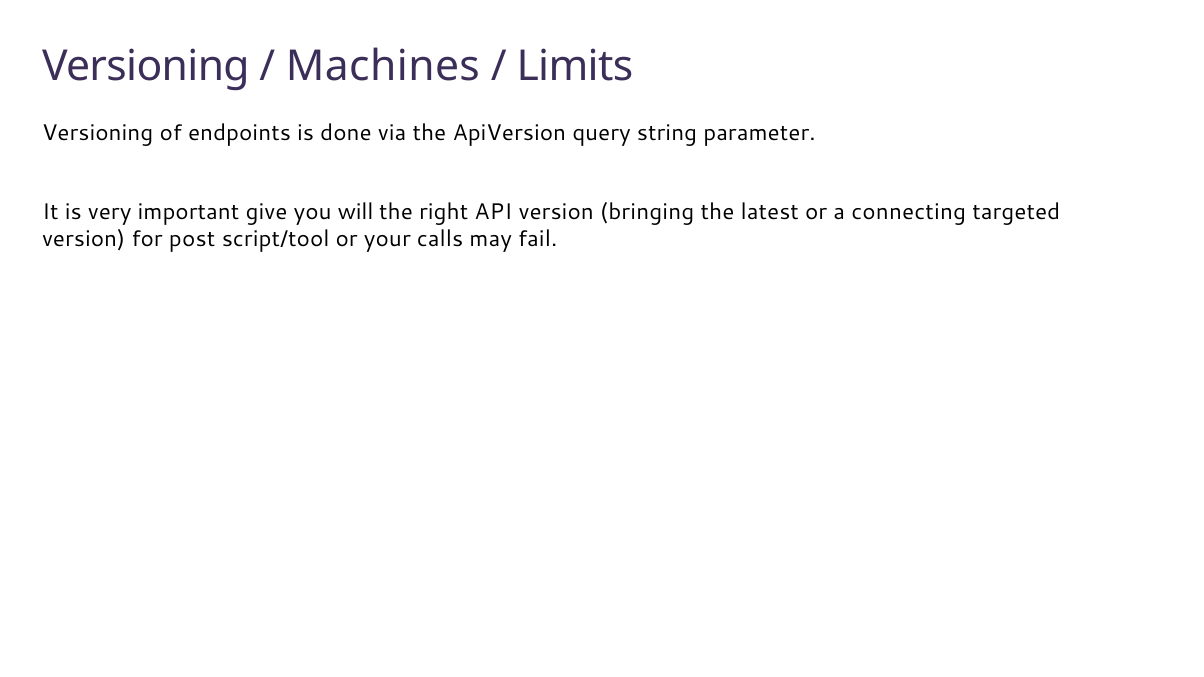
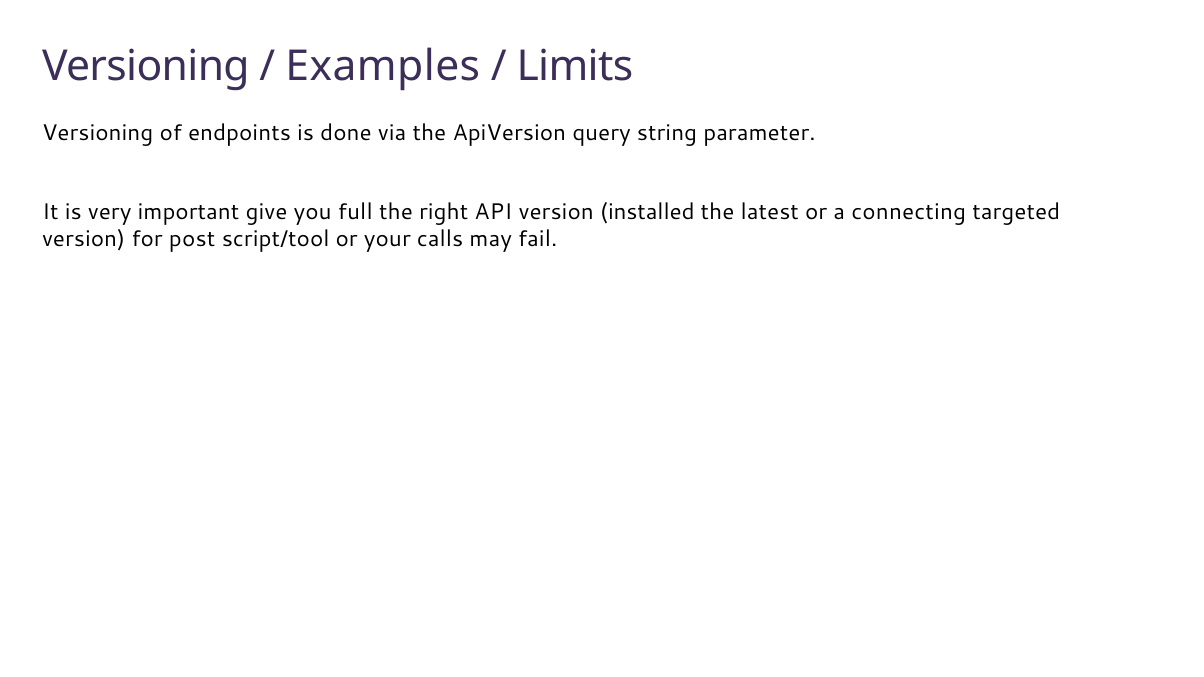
Machines: Machines -> Examples (383, 67)
will: will -> full (355, 212)
bringing: bringing -> installed (647, 212)
